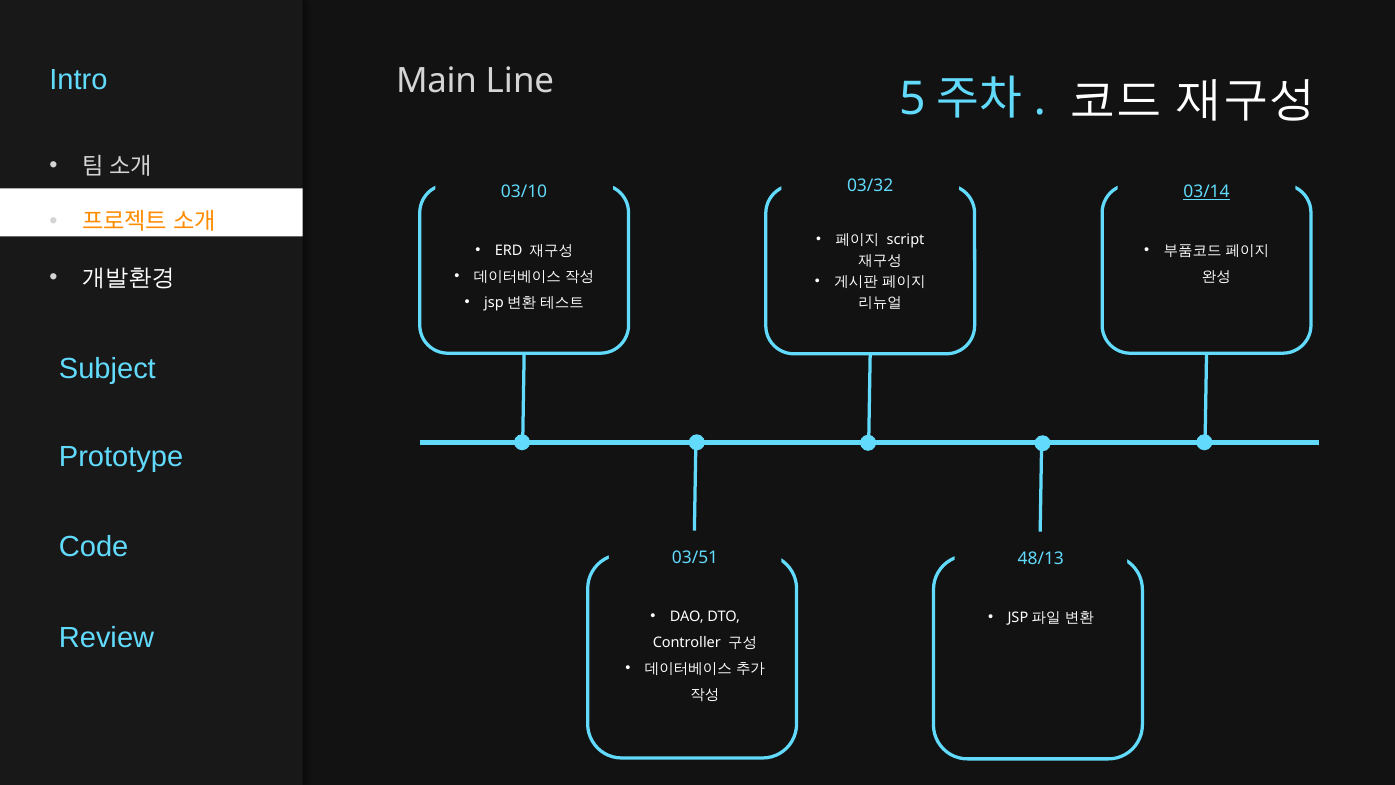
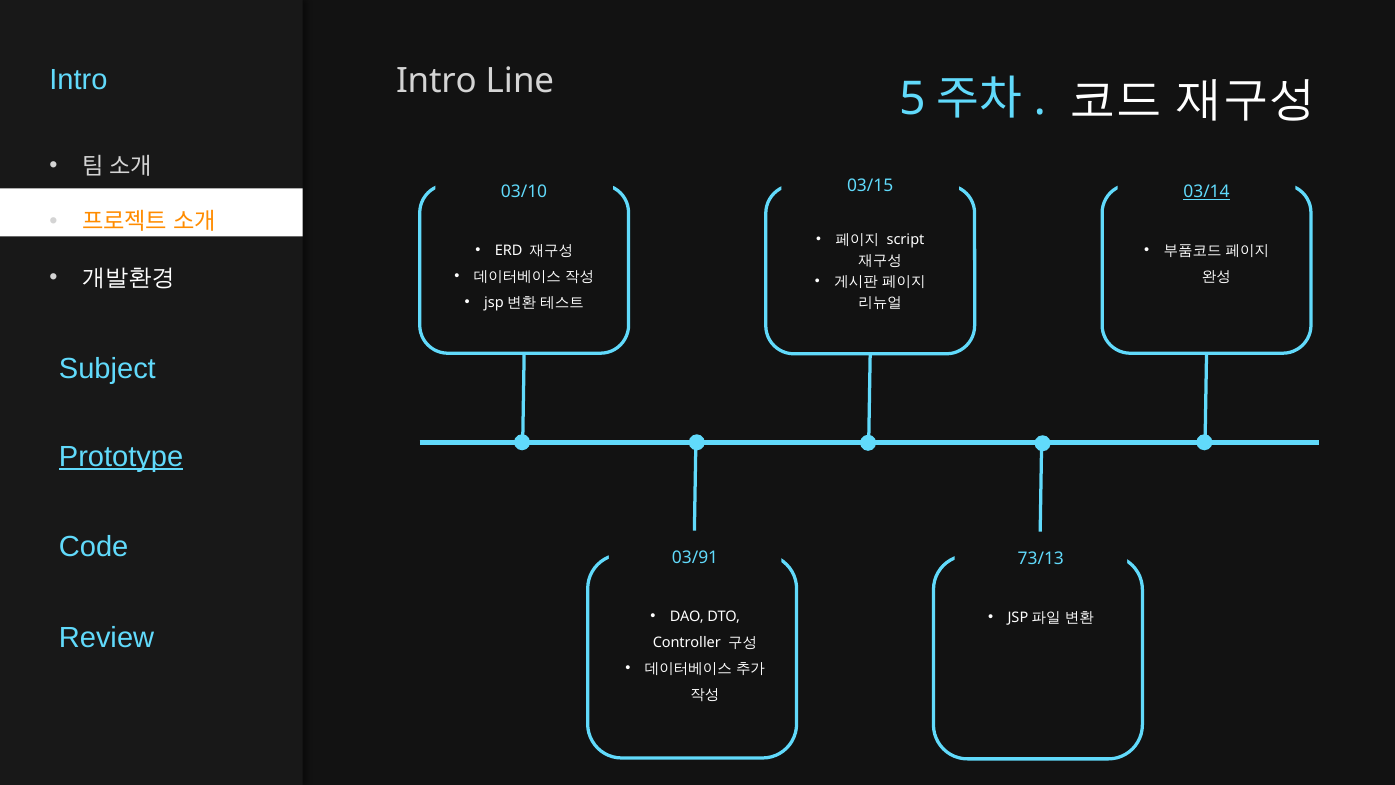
Main: Main -> Intro (436, 81)
03/32: 03/32 -> 03/15 (870, 186)
Prototype underline: none -> present (121, 457)
03/51: 03/51 -> 03/91 (695, 558)
48/13: 48/13 -> 73/13 (1041, 559)
